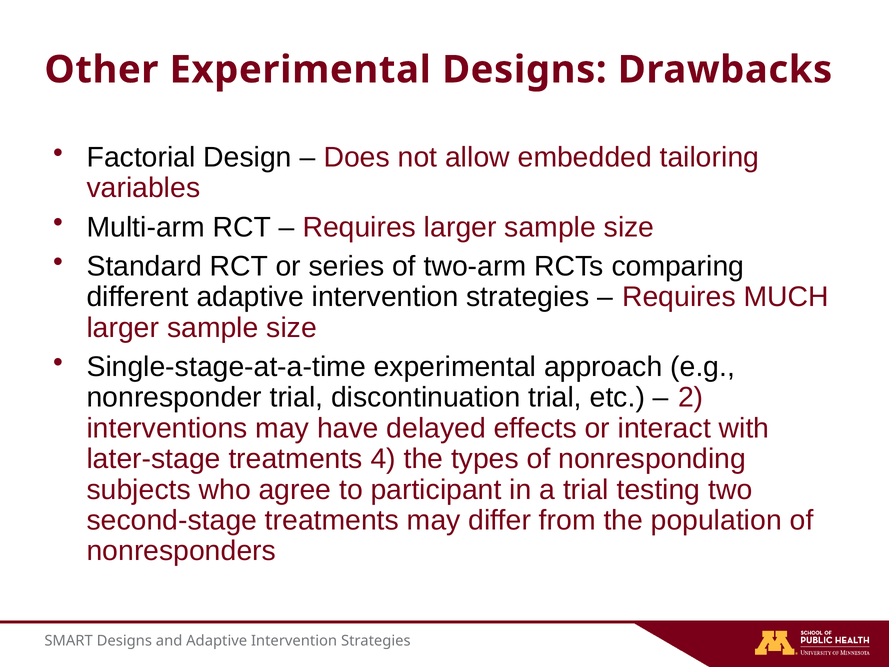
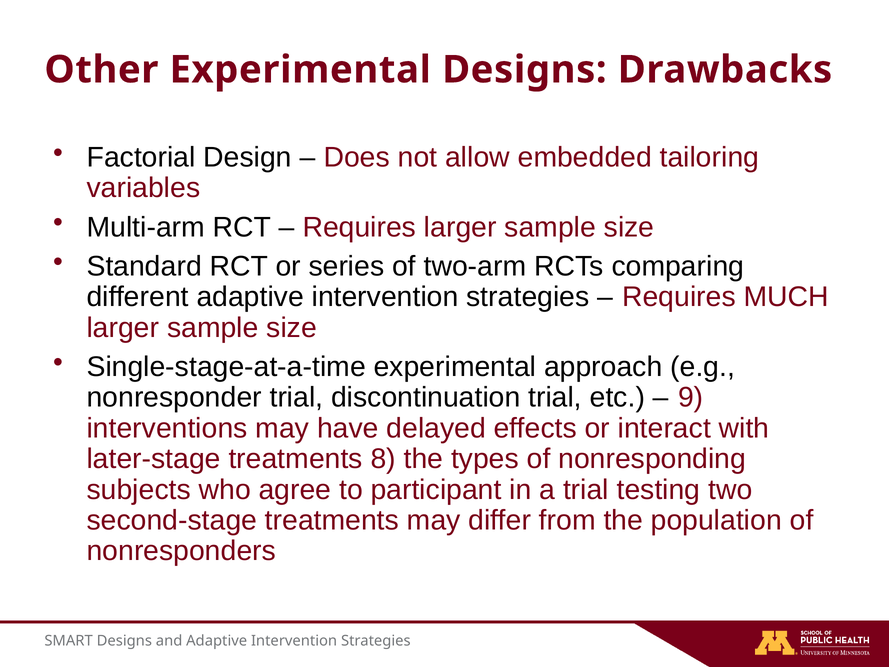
2: 2 -> 9 (691, 397)
4: 4 -> 8 (383, 459)
